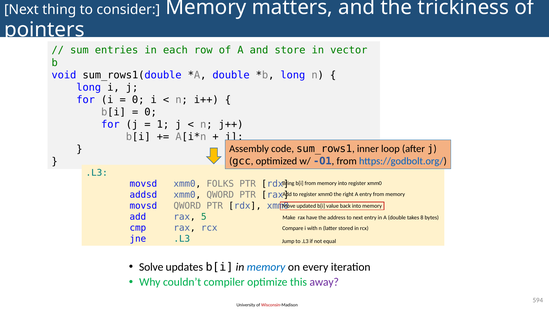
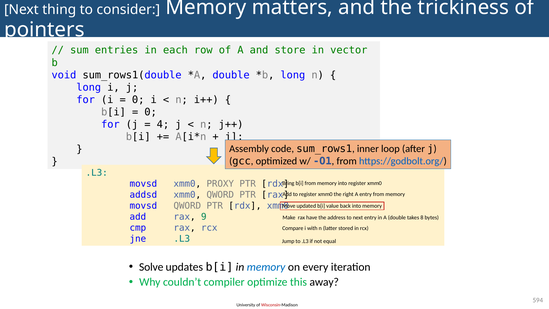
1: 1 -> 4 (163, 124)
FOLKS: FOLKS -> PROXY (220, 184)
5: 5 -> 9 (204, 217)
away colour: purple -> black (324, 282)
